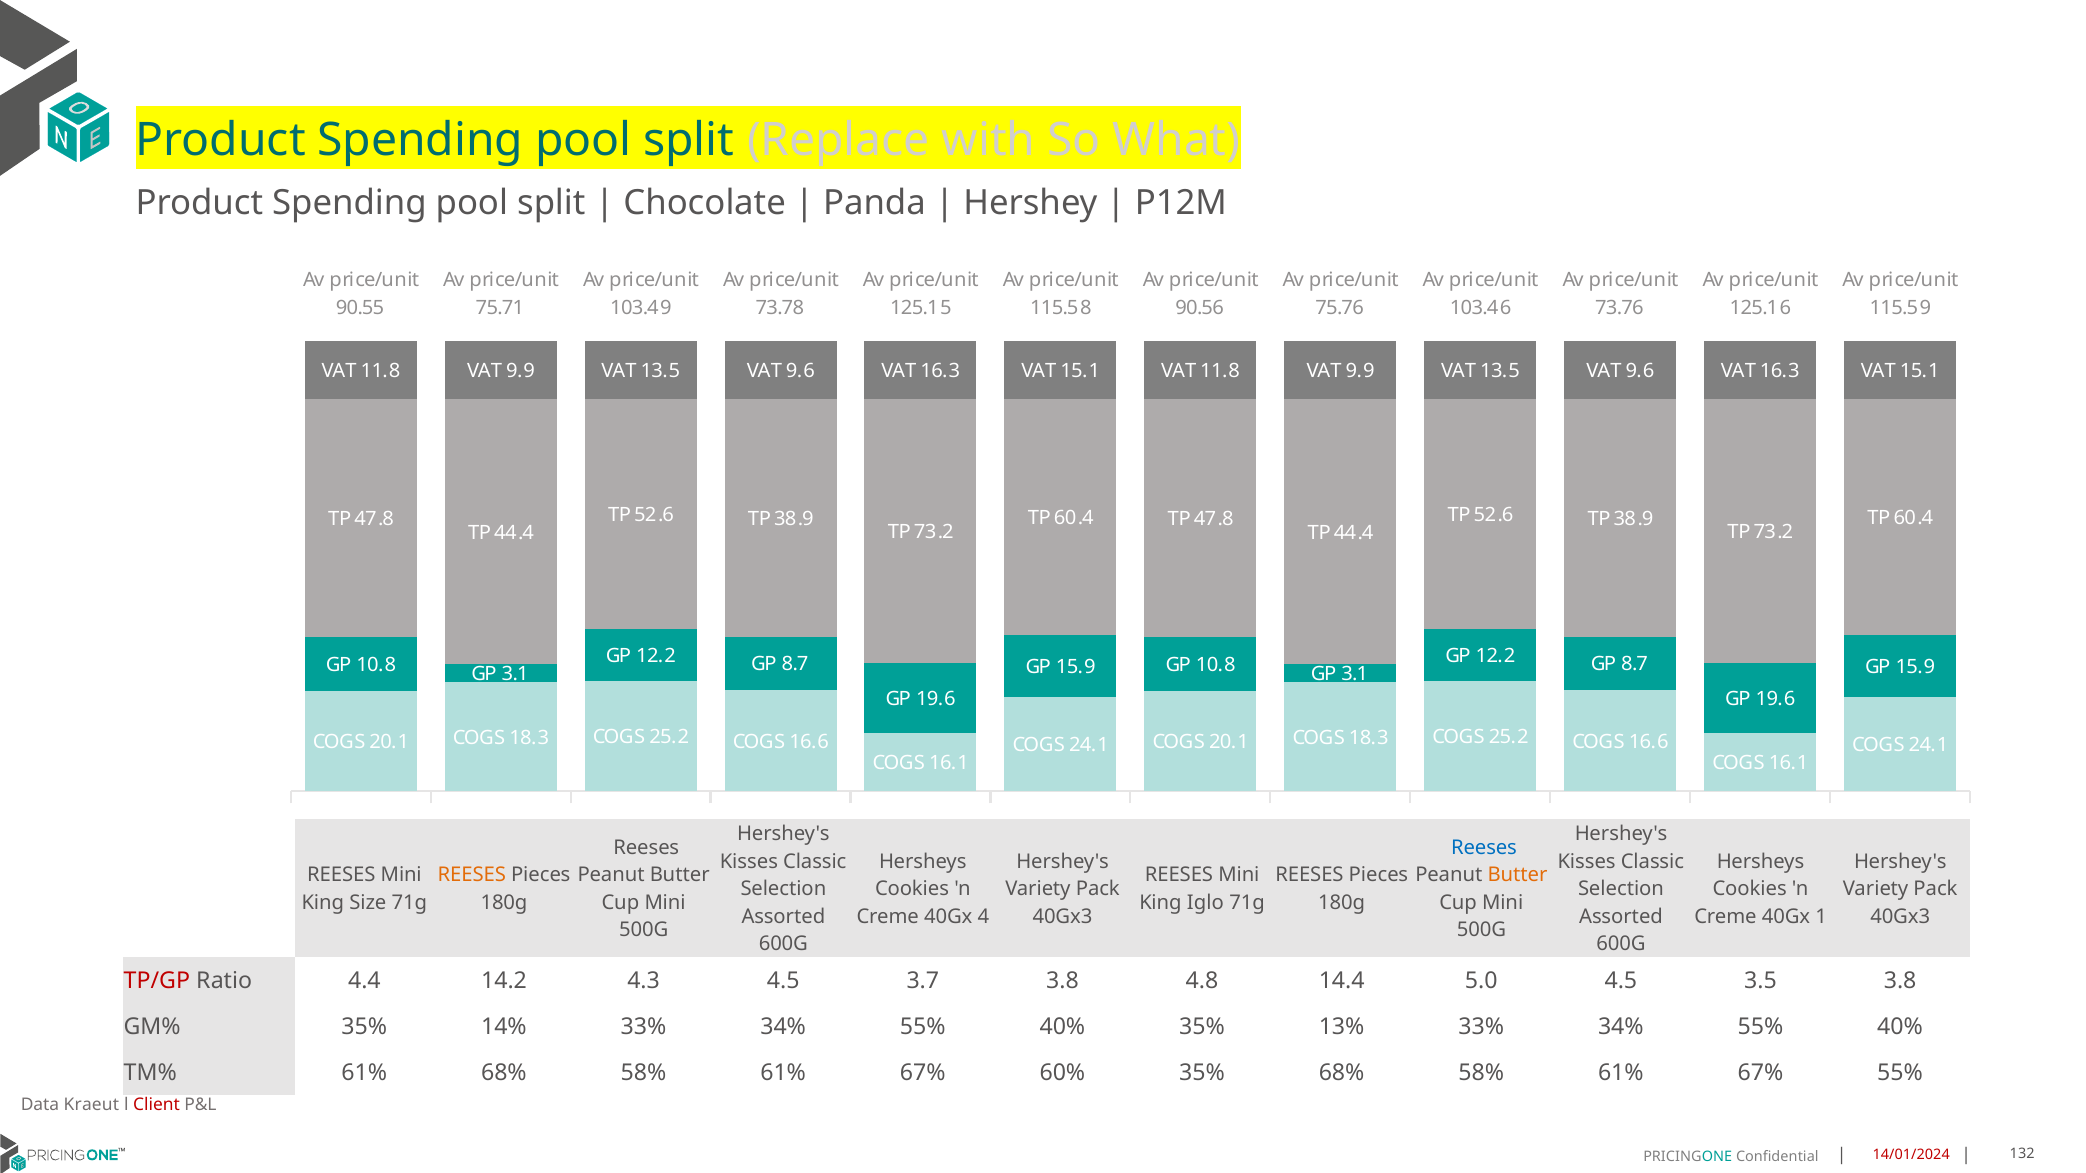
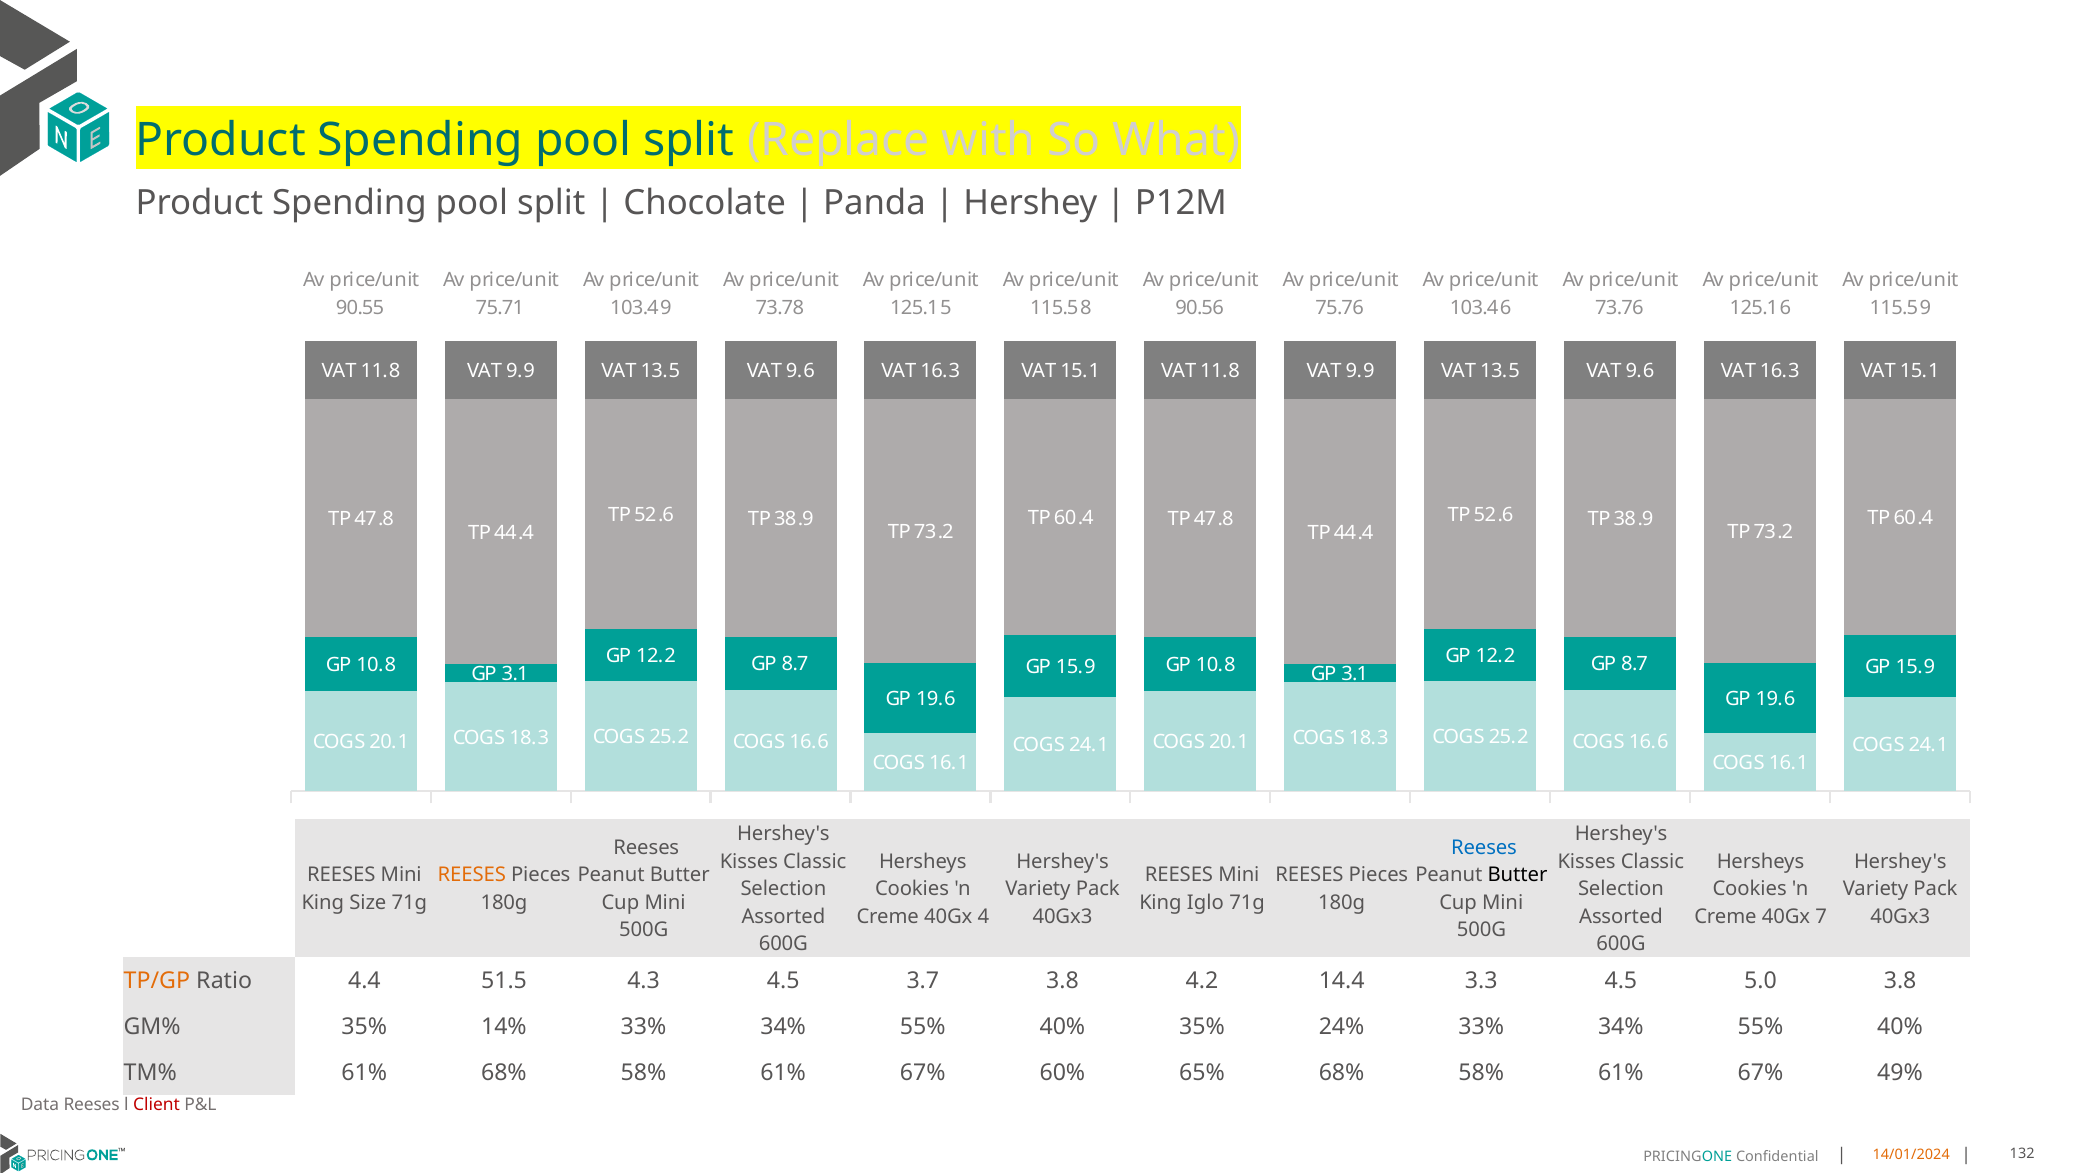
Butter colour: orange -> black (1518, 876)
1: 1 -> 7 (1821, 917)
TP/GP colour: red -> orange (157, 982)
14.2: 14.2 -> 51.5 (504, 982)
4.8: 4.8 -> 4.2 (1202, 982)
5.0: 5.0 -> 3.3 (1481, 982)
3.5: 3.5 -> 5.0 (1761, 982)
13%: 13% -> 24% (1342, 1028)
60% 35%: 35% -> 65% (1202, 1074)
67% 55%: 55% -> 49% (1900, 1074)
Data Kraeut: Kraeut -> Reeses (92, 1105)
14/01/2024 colour: red -> orange (1911, 1155)
